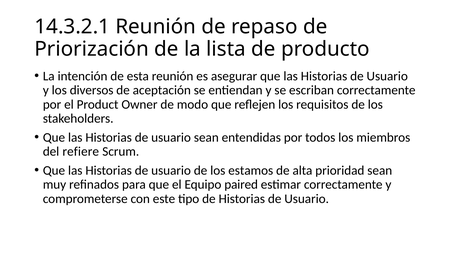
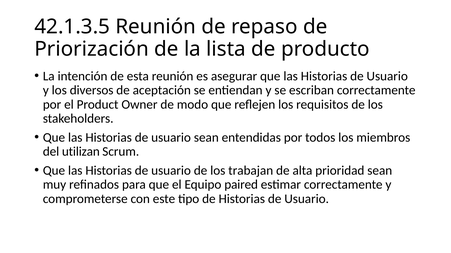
14.3.2.1: 14.3.2.1 -> 42.1.3.5 (72, 27)
refiere: refiere -> utilizan (81, 152)
estamos: estamos -> trabajan (251, 171)
